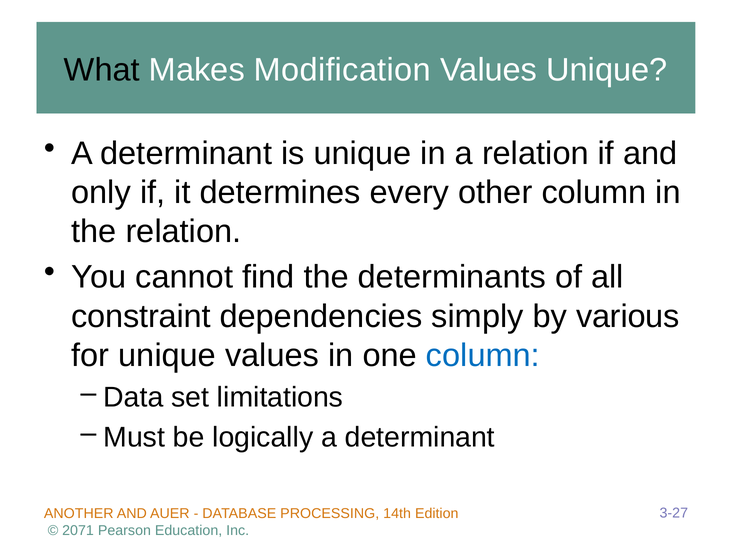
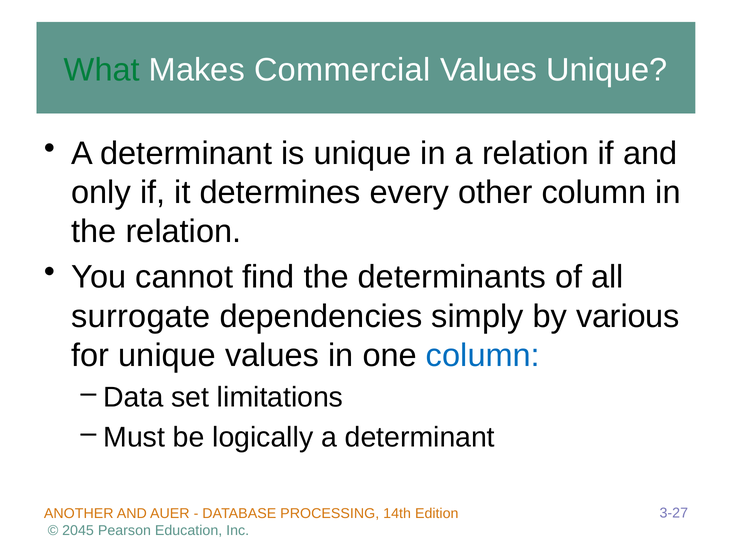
What colour: black -> green (102, 70)
Modification: Modification -> Commercial (342, 70)
constraint: constraint -> surrogate (141, 316)
2071: 2071 -> 2045 (78, 530)
